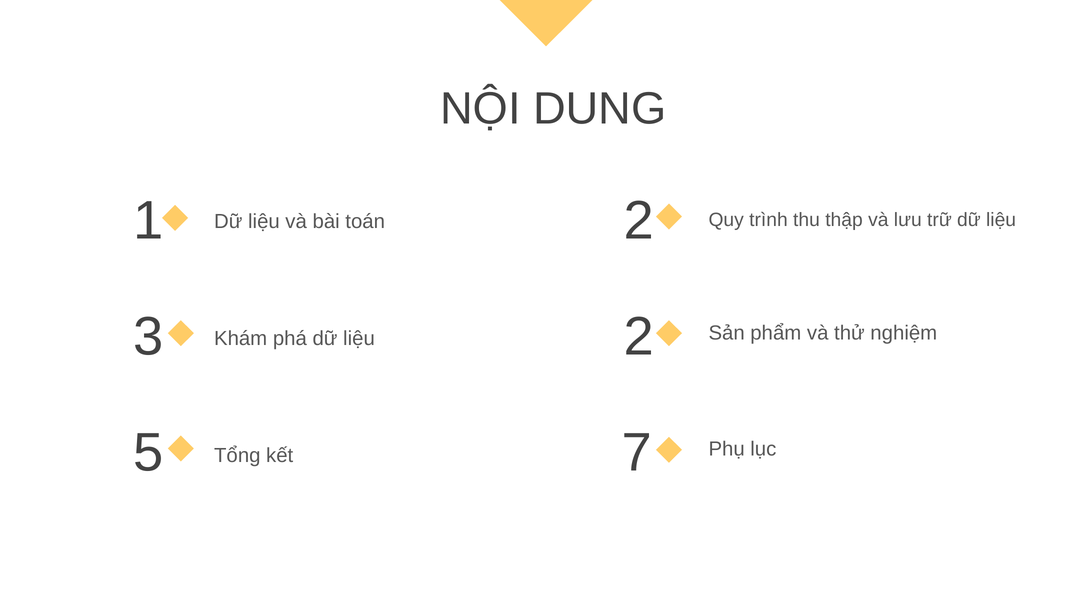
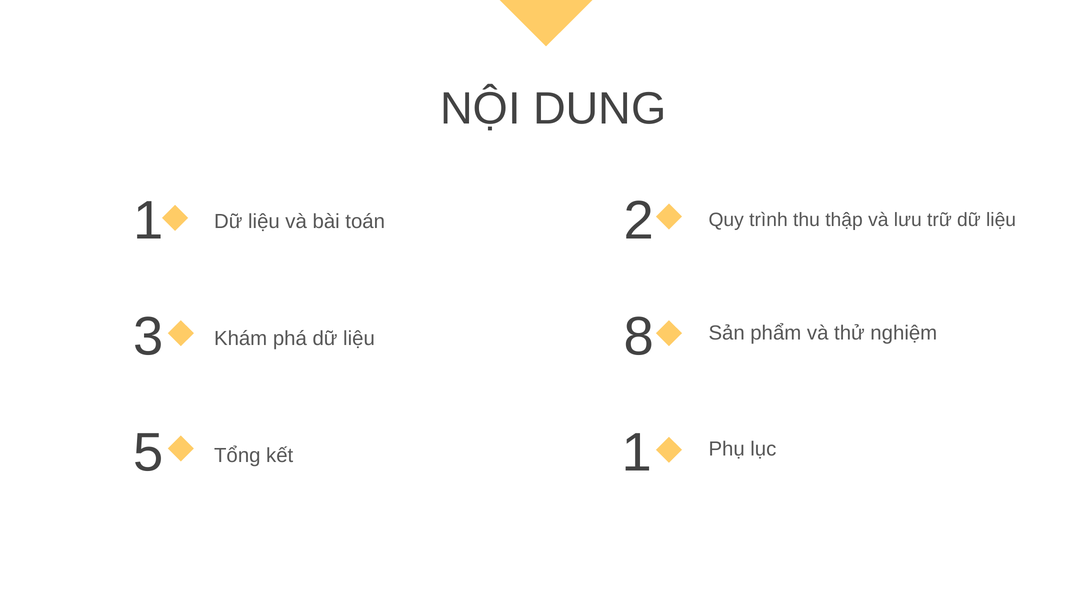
liệu 2: 2 -> 8 (639, 337)
kết 7: 7 -> 1 (637, 453)
